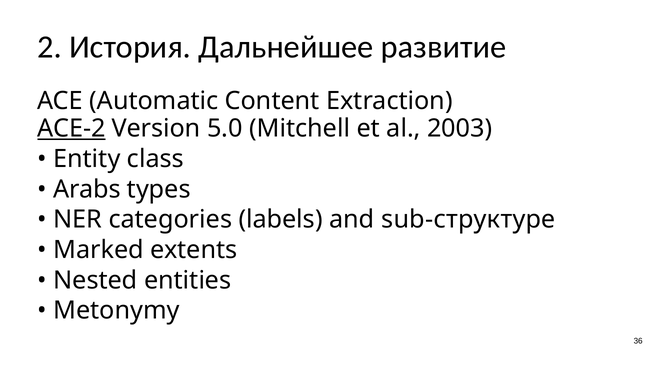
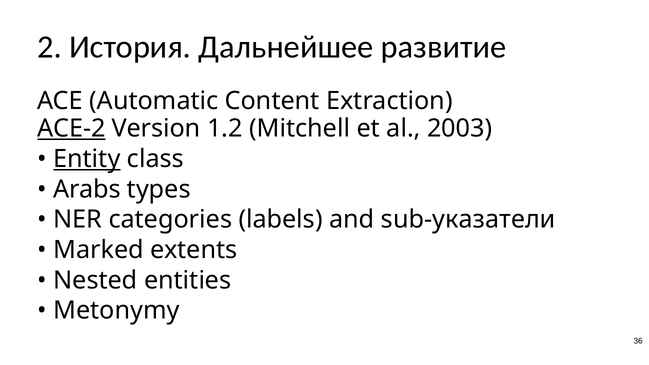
5.0: 5.0 -> 1.2 (225, 128)
Entity underline: none -> present (87, 159)
sub-структуре: sub-структуре -> sub-указатели (468, 220)
